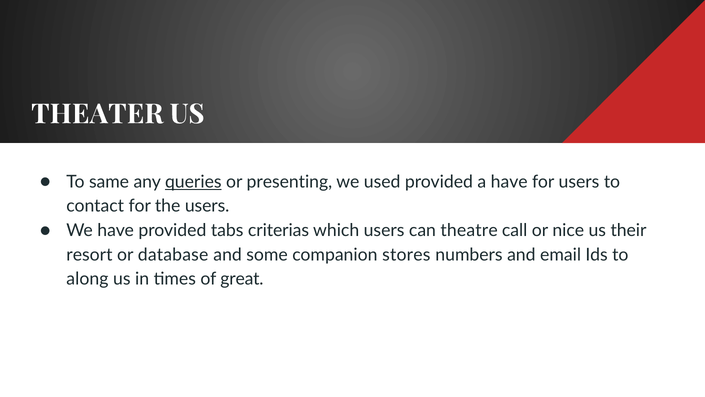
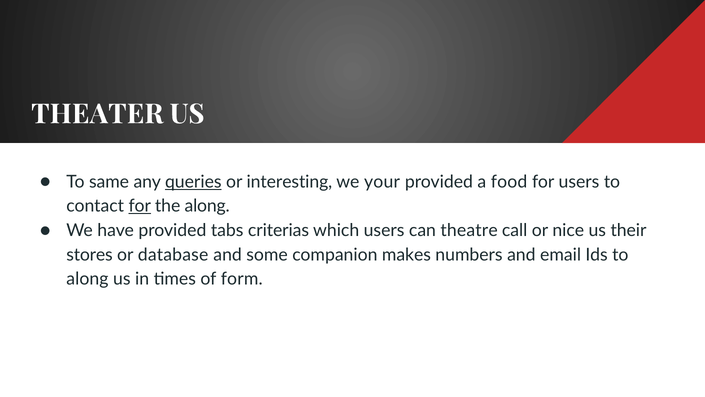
presenting: presenting -> interesting (289, 182)
used: used -> your (382, 182)
a have: have -> food (509, 182)
for underline: none -> present (140, 206)
the users: users -> along (207, 206)
resort: resort -> stores (90, 255)
stores: stores -> makes (406, 255)
great: great -> form (242, 279)
